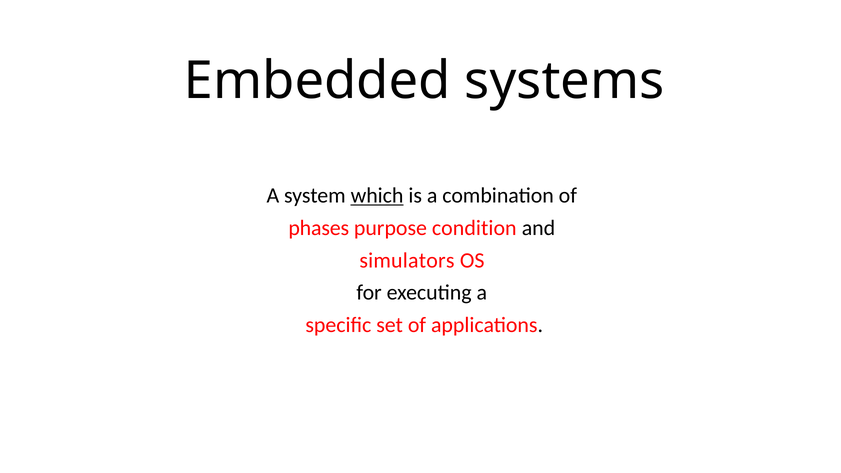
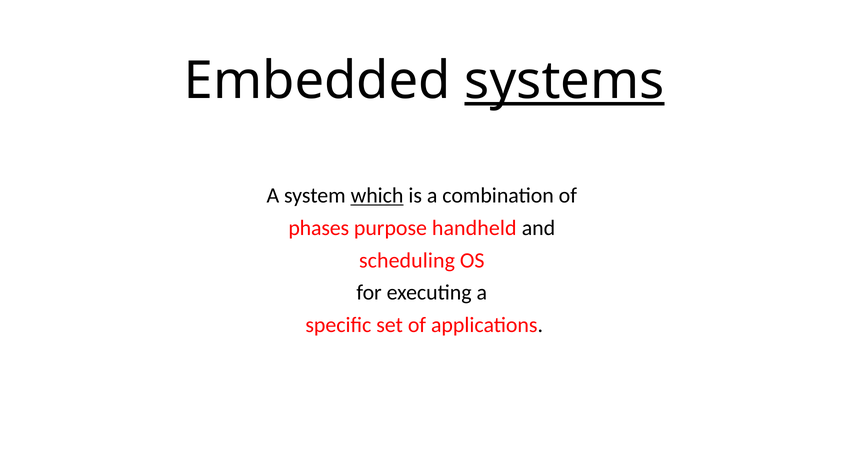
systems underline: none -> present (564, 81)
condition: condition -> handheld (474, 228)
simulators: simulators -> scheduling (407, 260)
